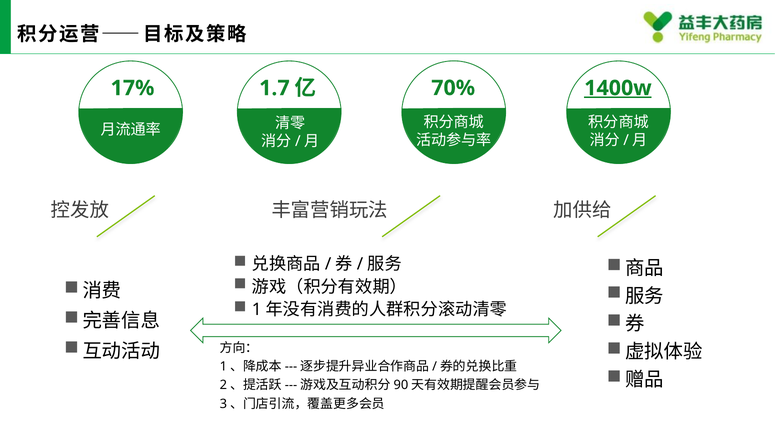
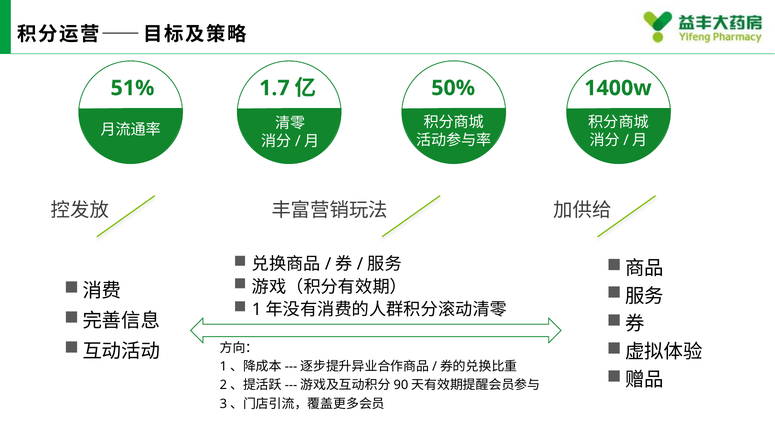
70%: 70% -> 50% (453, 88)
17%: 17% -> 51% (132, 88)
1400w underline: present -> none (618, 88)
